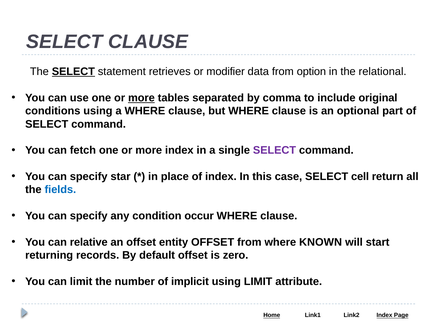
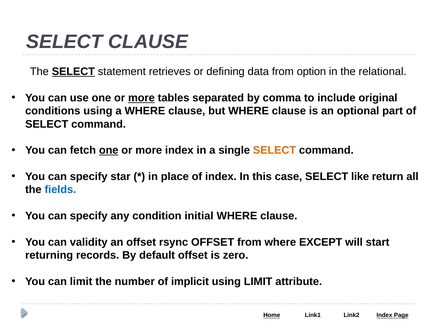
modifier: modifier -> defining (226, 71)
one underline: none -> present (109, 150)
SELECT colour: purple -> orange (275, 150)
cell: cell -> like (360, 176)
occur: occur -> initial (199, 216)
relative: relative -> validity (89, 242)
entity: entity -> rsync (174, 242)
KNOWN: KNOWN -> EXCEPT (321, 242)
